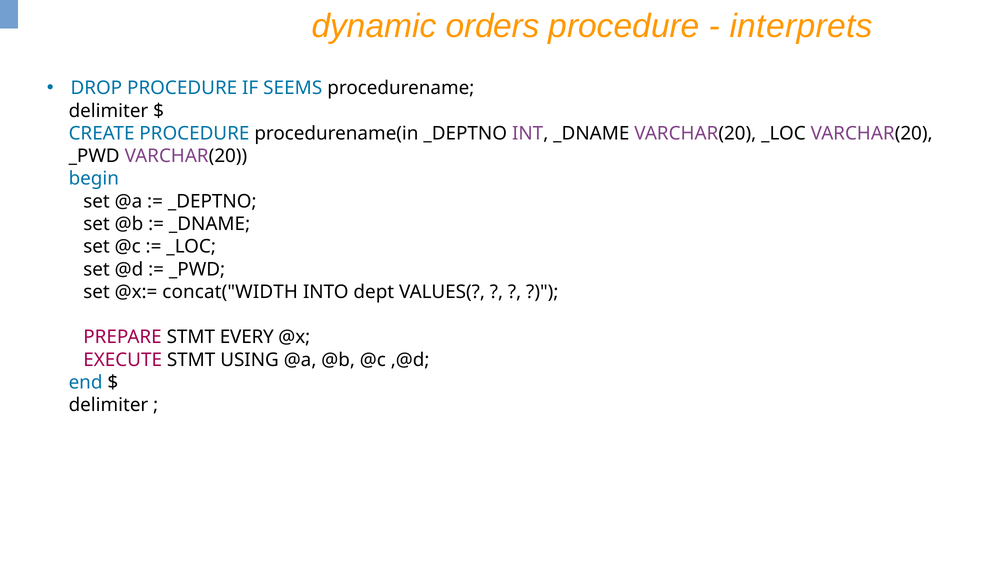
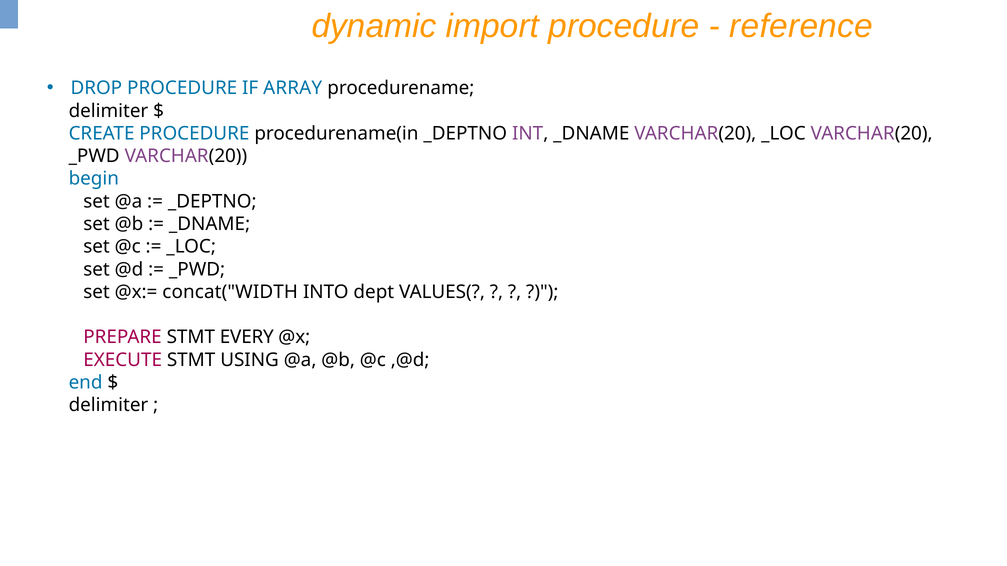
orders: orders -> import (492, 26)
interprets: interprets -> reference (801, 26)
SEEMS: SEEMS -> ARRAY (293, 88)
